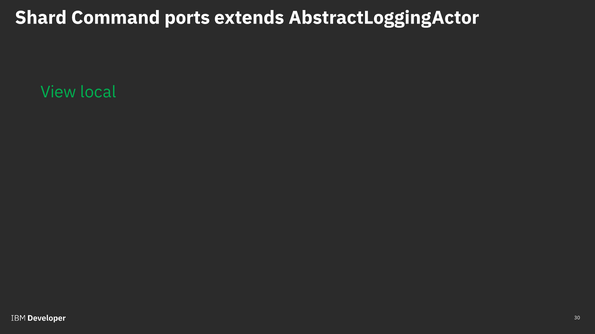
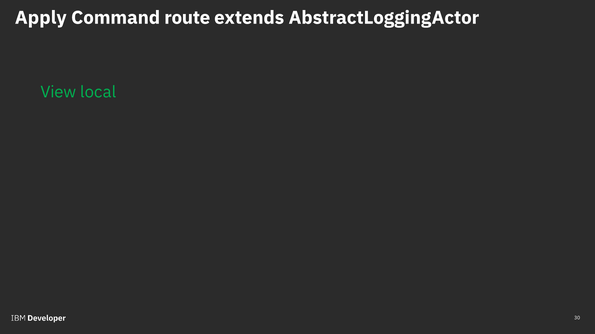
Shard: Shard -> Apply (41, 18)
ports: ports -> route (187, 18)
